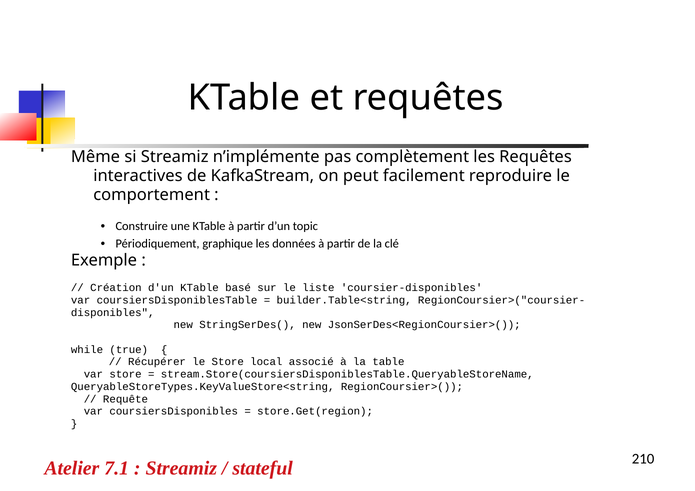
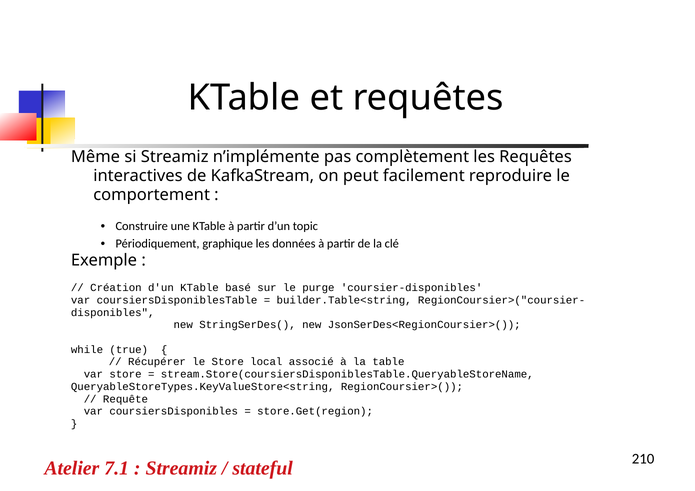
liste: liste -> purge (318, 288)
